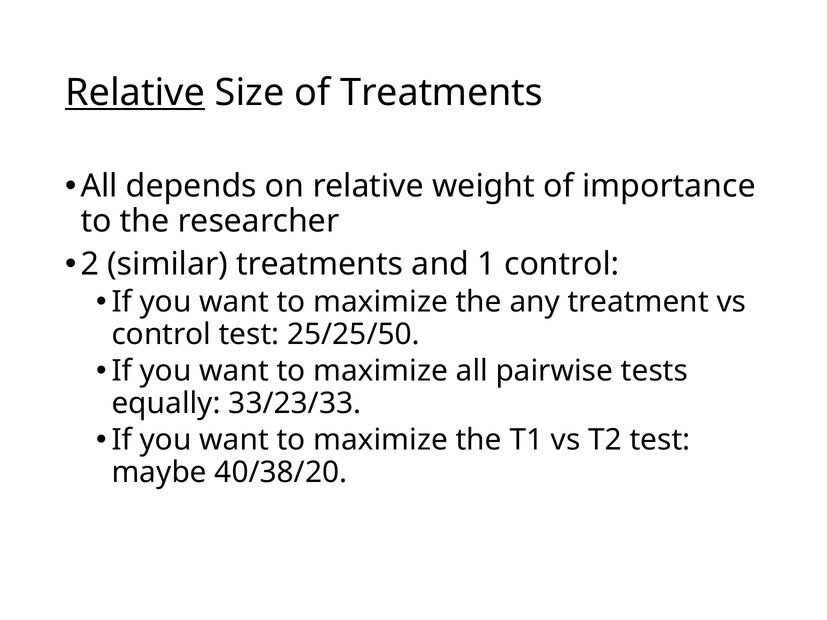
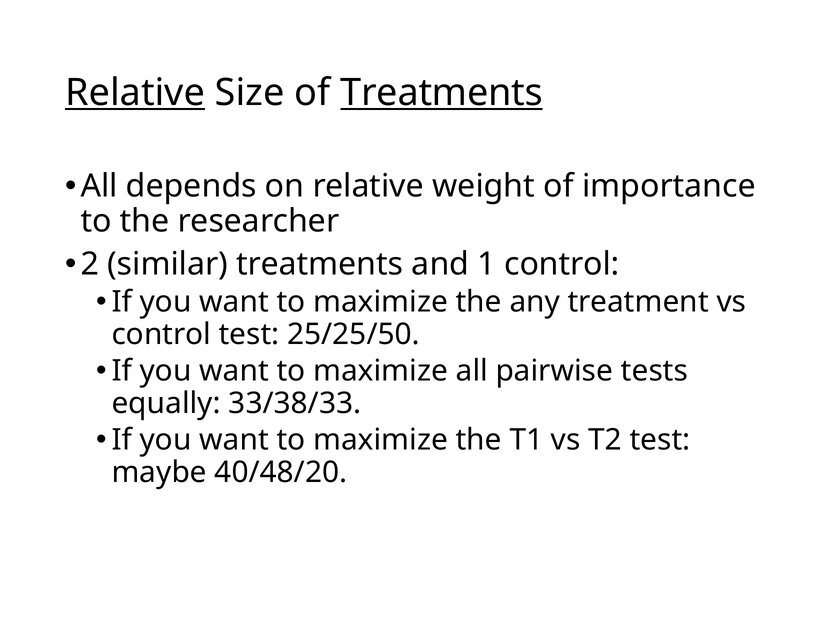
Treatments underline: none -> present (442, 93)
33/23/33: 33/23/33 -> 33/38/33 (295, 403)
40/38/20: 40/38/20 -> 40/48/20 (281, 472)
